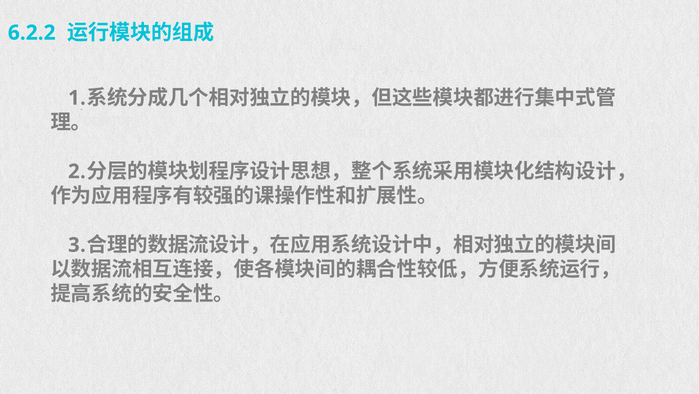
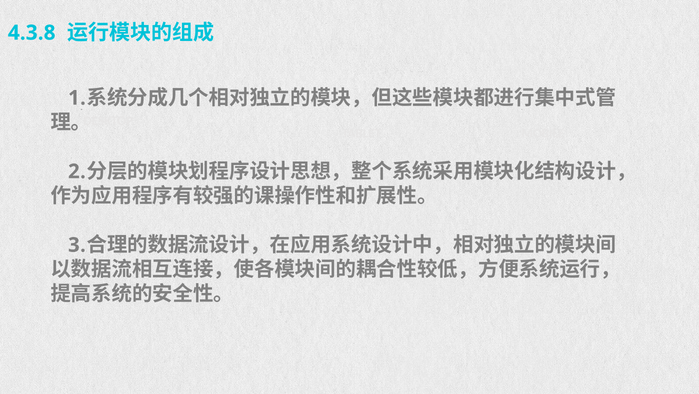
6.2.2: 6.2.2 -> 4.3.8 (32, 33)
